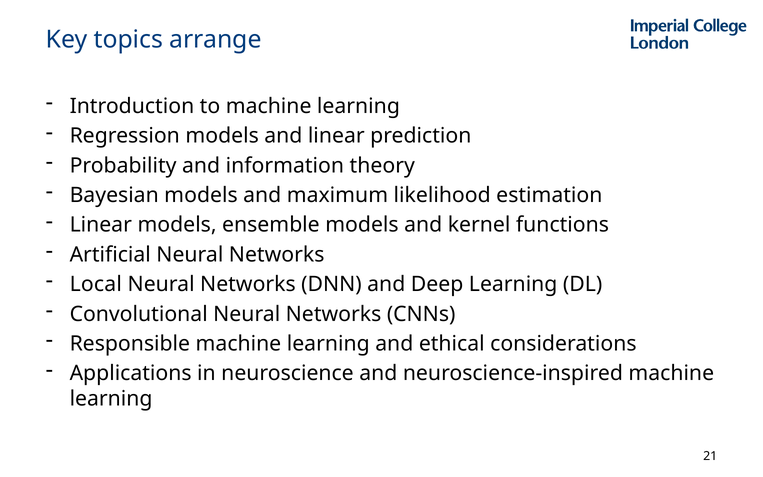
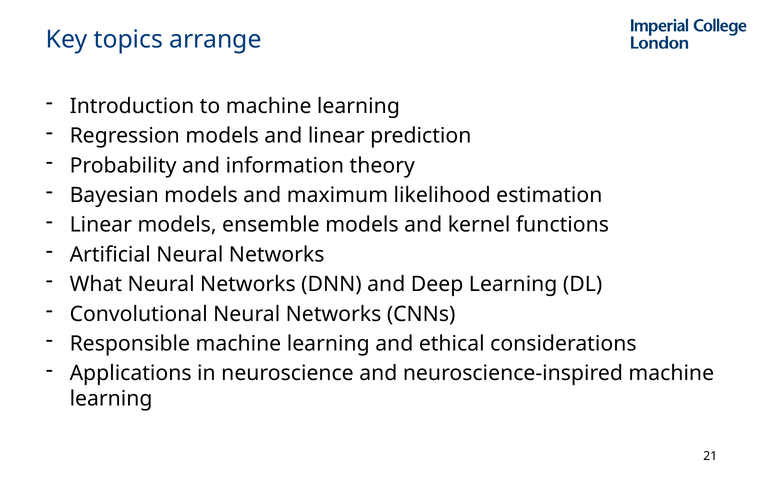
Local: Local -> What (96, 284)
